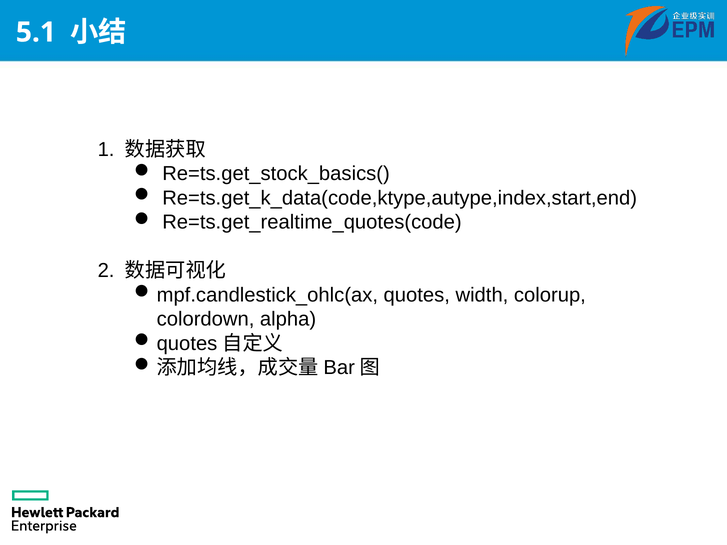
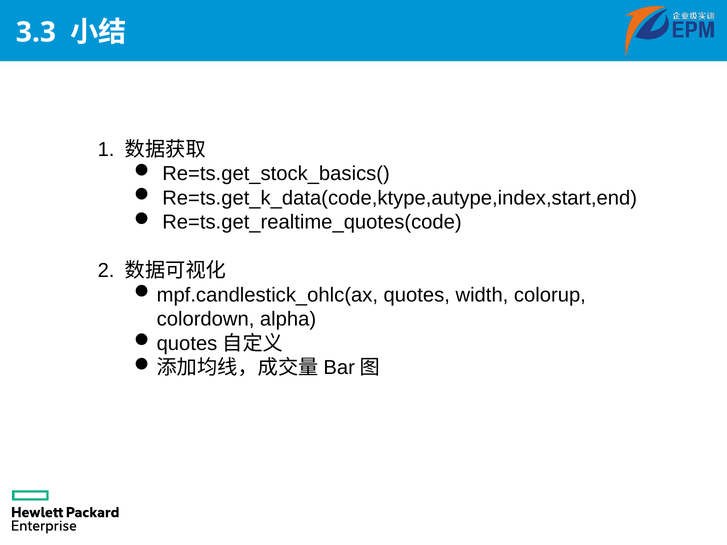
5.1: 5.1 -> 3.3 (36, 32)
